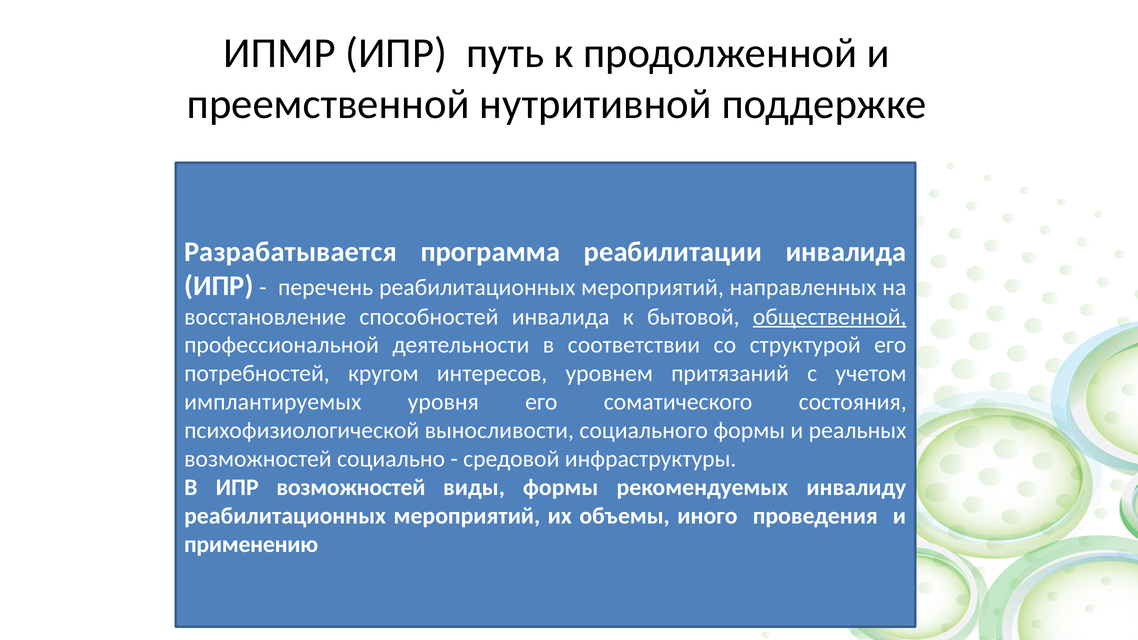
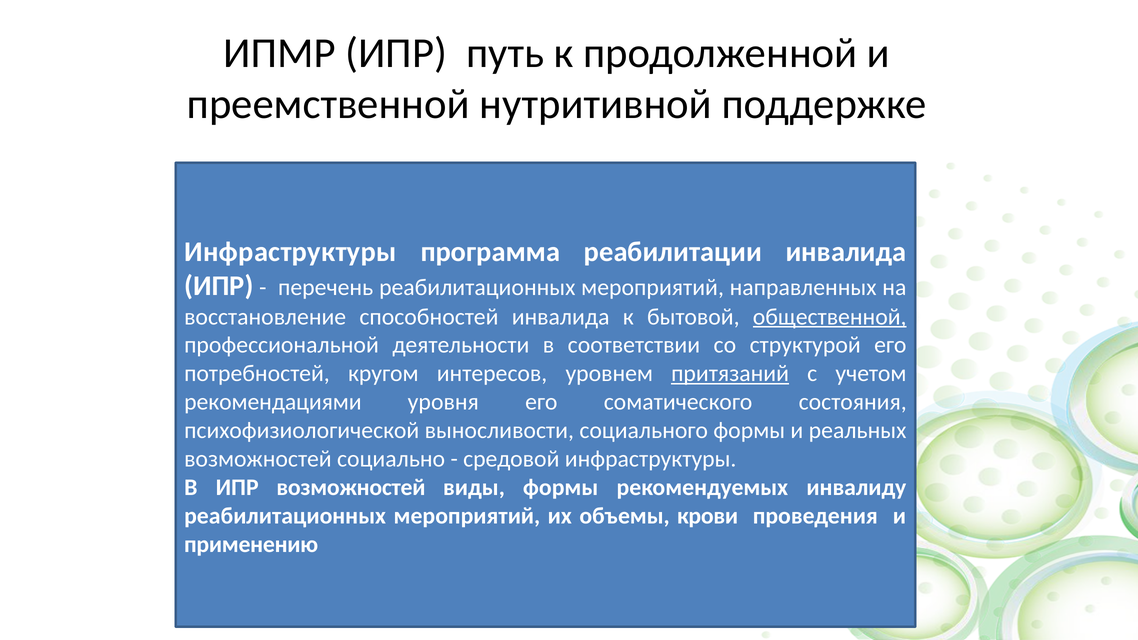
Разрабатывается: Разрабатывается -> Инфраструктуры (290, 252)
притязаний underline: none -> present (730, 374)
имплантируемых: имплантируемых -> рекомендациями (273, 402)
иного: иного -> крови (708, 516)
